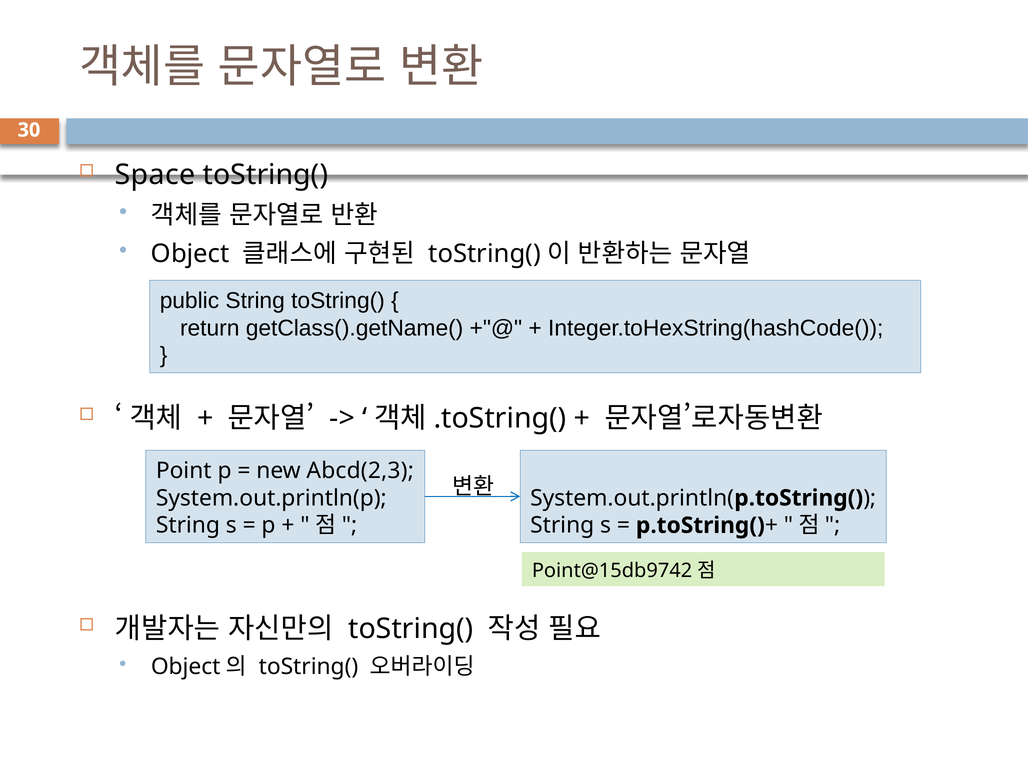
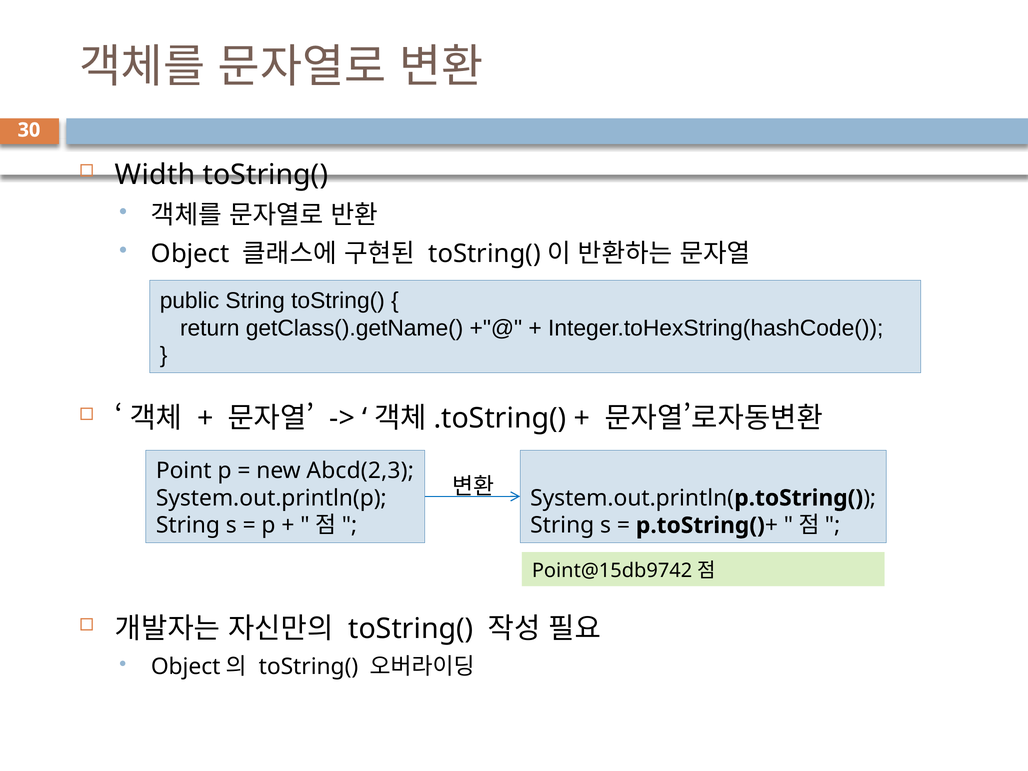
Space: Space -> Width (155, 175)
